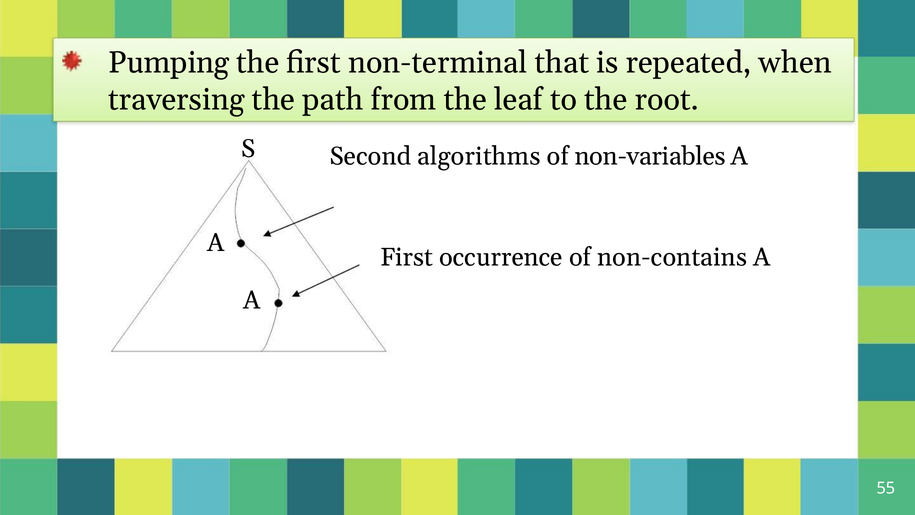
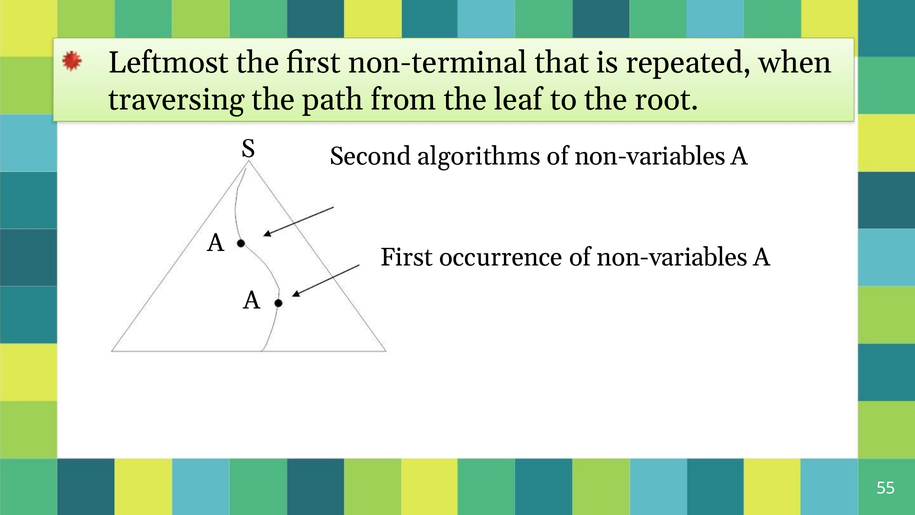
Pumping: Pumping -> Leftmost (169, 63)
occurrence of non-contains: non-contains -> non-variables (672, 257)
